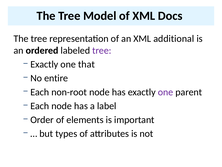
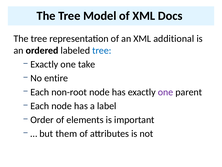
tree colour: purple -> blue (102, 50)
that: that -> take (87, 64)
types: types -> them (66, 133)
